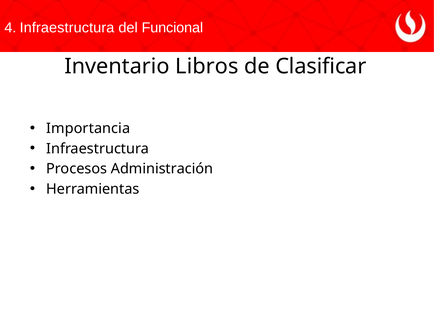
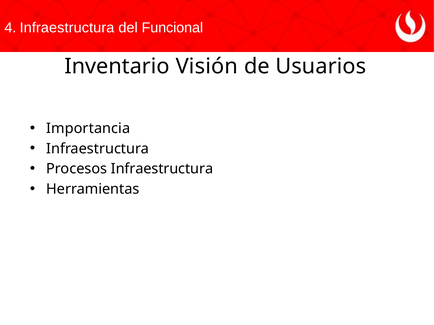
Libros: Libros -> Visión (207, 66)
Clasificar: Clasificar -> Usuarios (321, 66)
Procesos Administración: Administración -> Infraestructura (162, 169)
